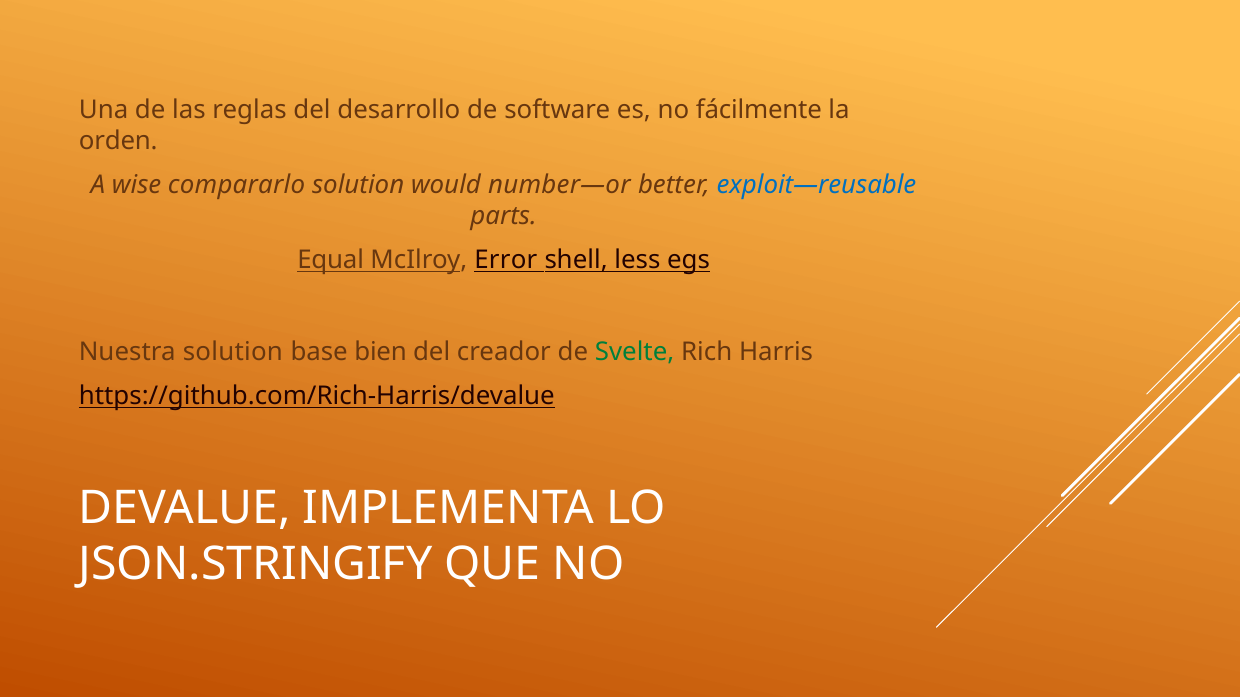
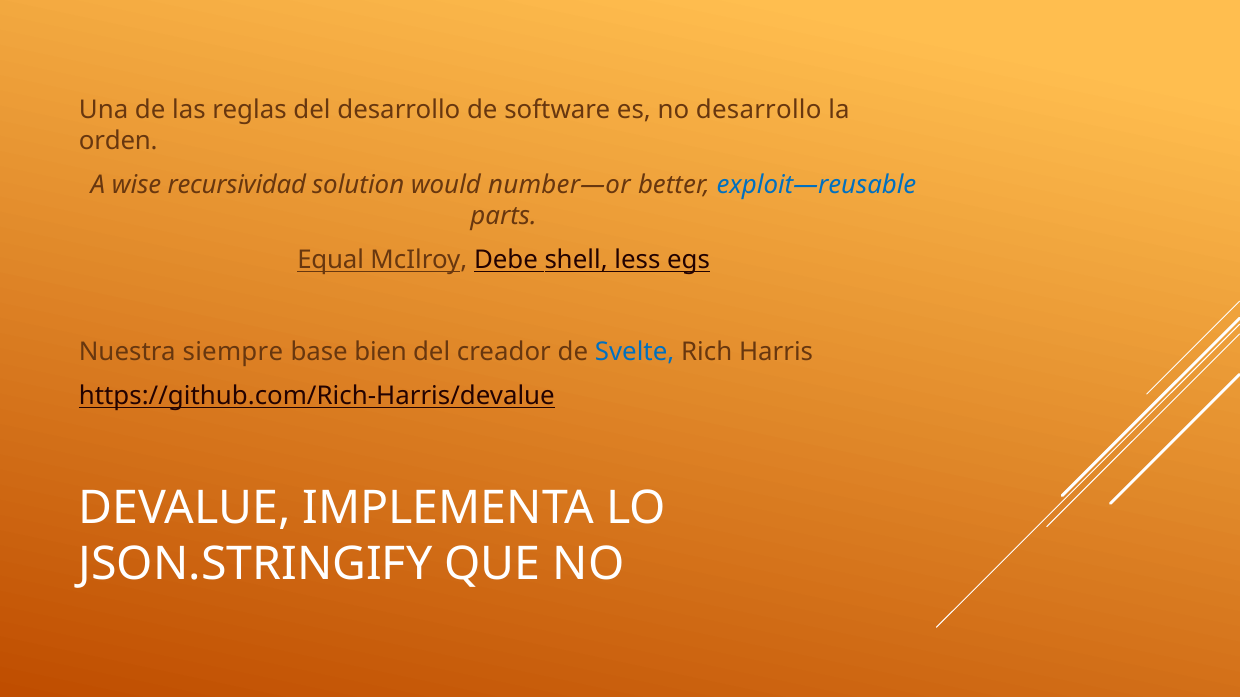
no fácilmente: fácilmente -> desarrollo (759, 110)
compararlo: compararlo -> recursividad (237, 185)
Error: Error -> Debe (506, 260)
Nuestra solution: solution -> siempre (233, 352)
Svelte colour: green -> blue (635, 352)
